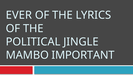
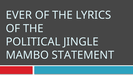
IMPORTANT: IMPORTANT -> STATEMENT (83, 55)
